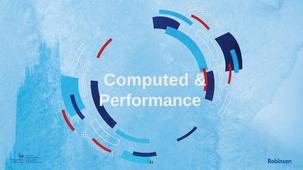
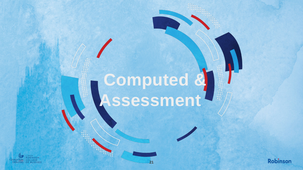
Performance: Performance -> Assessment (150, 101)
